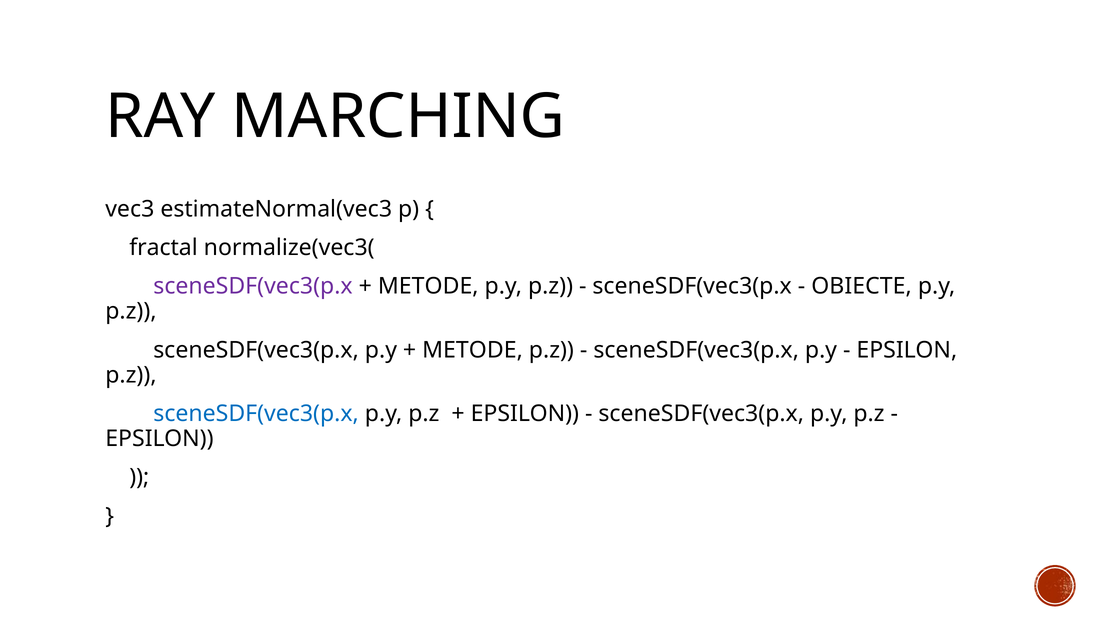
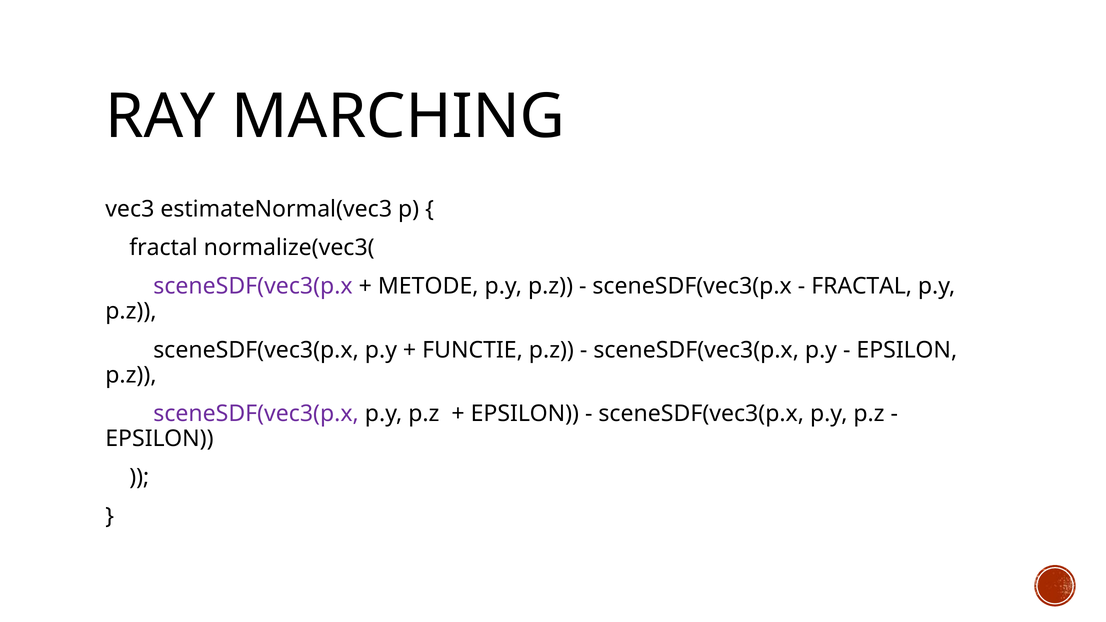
OBIECTE: OBIECTE -> FRACTAL (862, 286)
METODE: METODE -> FUNCTIE (472, 350)
sceneSDF(vec3(p.x colour: blue -> purple (256, 414)
